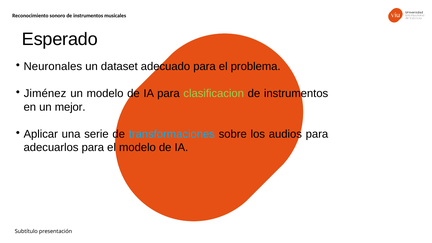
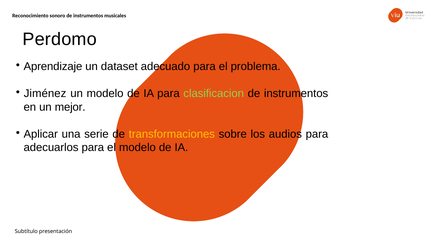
Esperado: Esperado -> Perdomo (60, 39)
Neuronales: Neuronales -> Aprendizaje (53, 67)
transformaciones colour: light blue -> yellow (172, 134)
